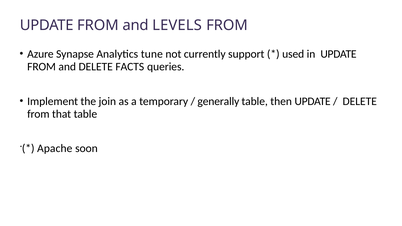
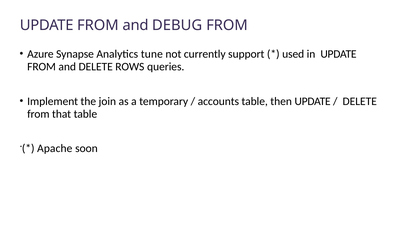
LEVELS: LEVELS -> DEBUG (177, 25)
FACTS: FACTS -> ROWS (130, 67)
generally: generally -> accounts (218, 101)
